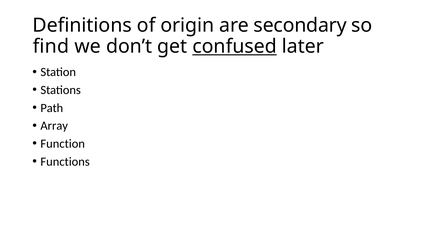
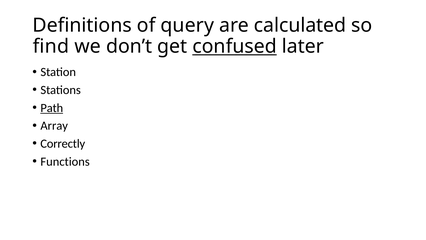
origin: origin -> query (187, 25)
secondary: secondary -> calculated (300, 25)
Path underline: none -> present (52, 108)
Function: Function -> Correctly (63, 143)
